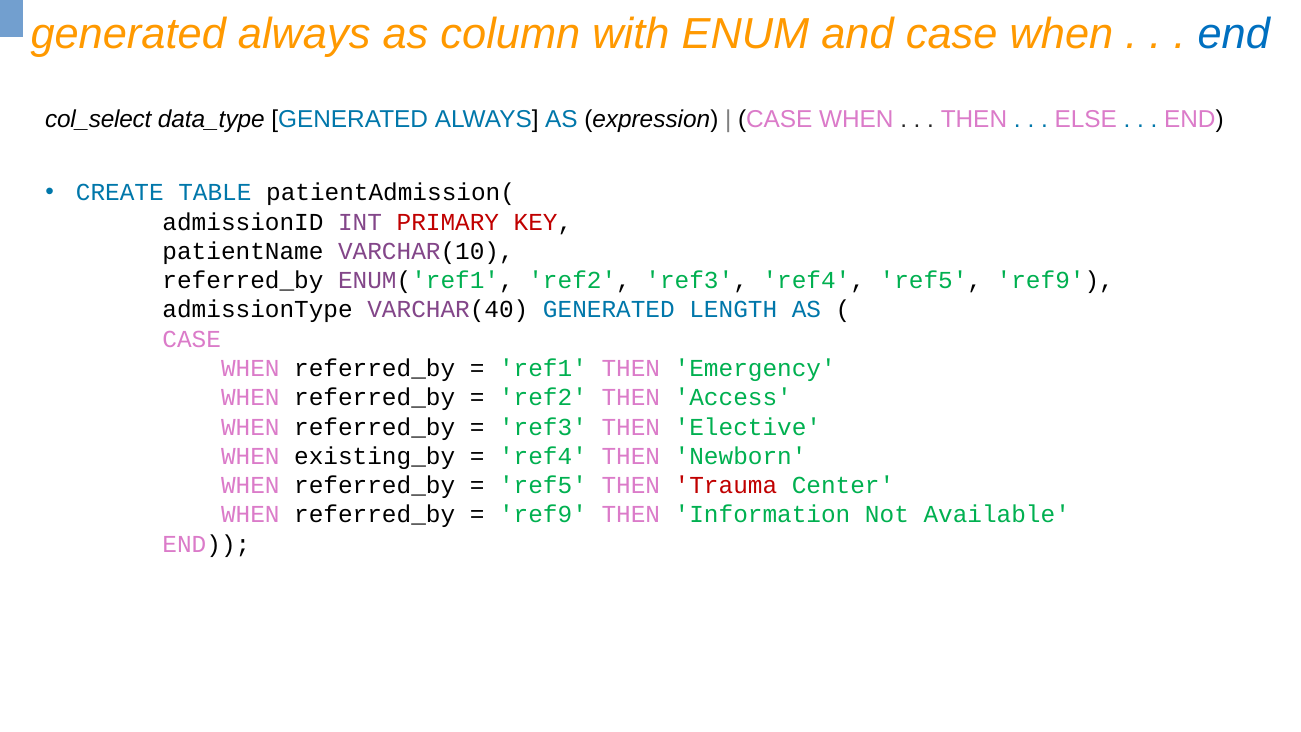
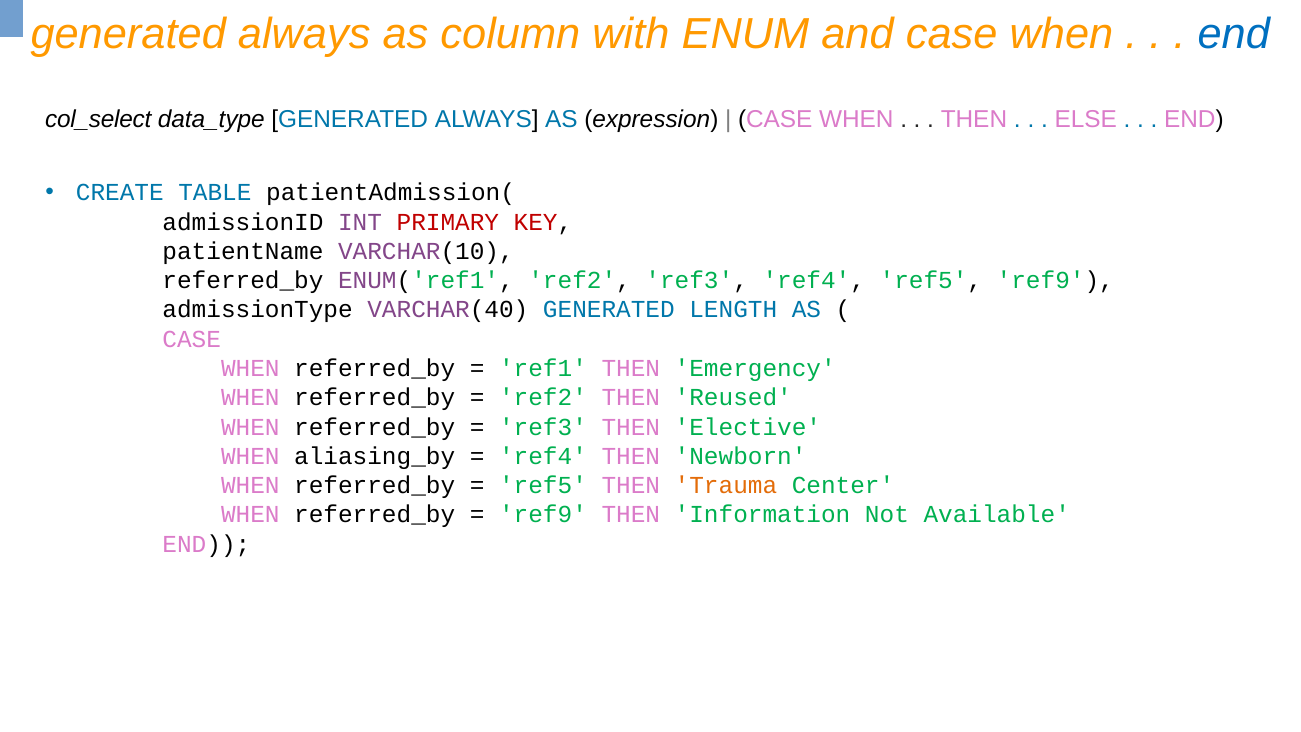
Access: Access -> Reused (733, 398)
existing_by: existing_by -> aliasing_by (375, 456)
Trauma colour: red -> orange (726, 485)
